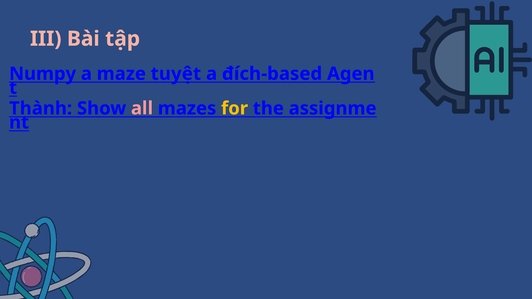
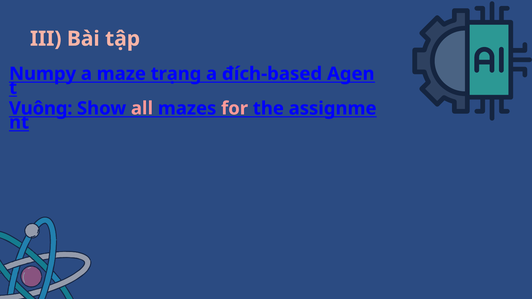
tuyệt: tuyệt -> trạng (176, 74)
Thành: Thành -> Vuông (41, 108)
for colour: yellow -> pink (235, 108)
